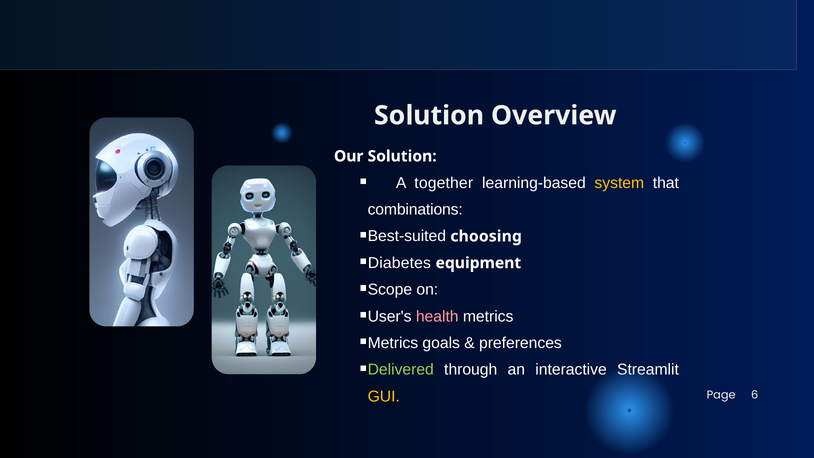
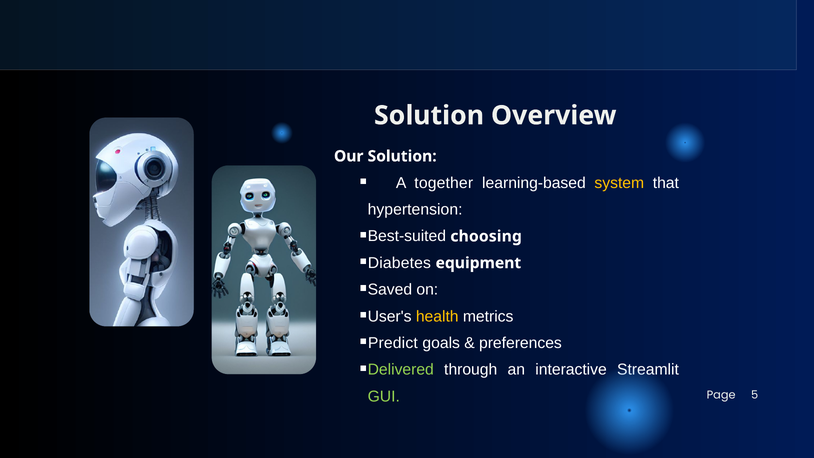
combinations: combinations -> hypertension (415, 210)
Scope: Scope -> Saved (390, 290)
health colour: pink -> yellow (437, 316)
Metrics: Metrics -> Predict (393, 343)
GUI colour: yellow -> light green (384, 396)
6: 6 -> 5 (755, 395)
